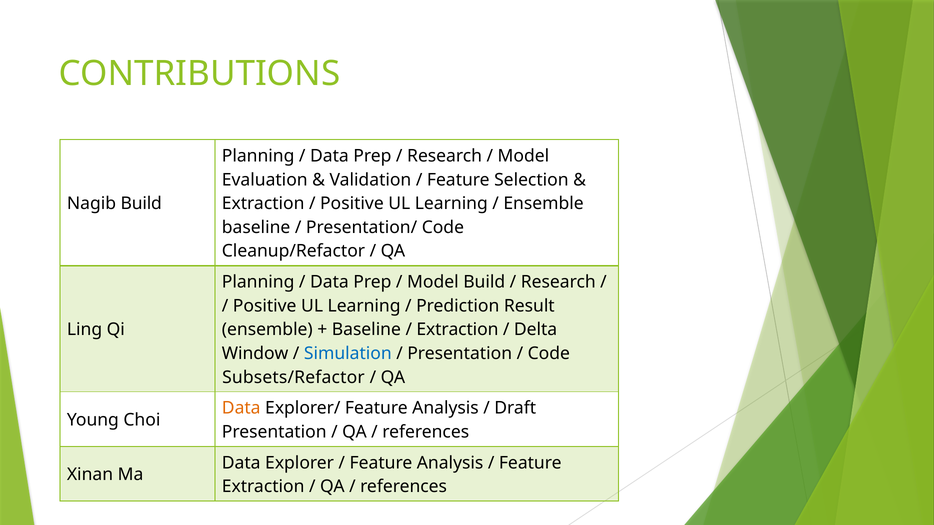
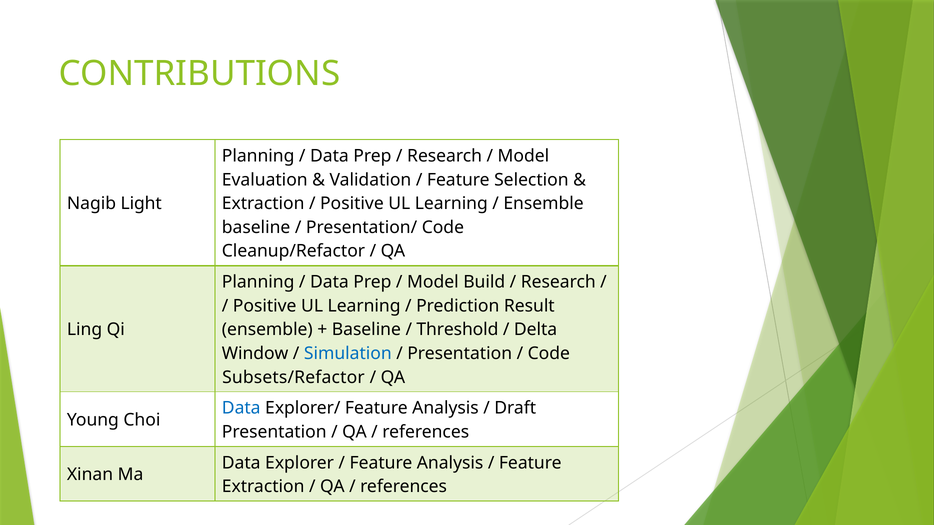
Nagib Build: Build -> Light (141, 204)
Extraction: Extraction -> Threshold (457, 330)
Data colour: orange -> blue (241, 408)
